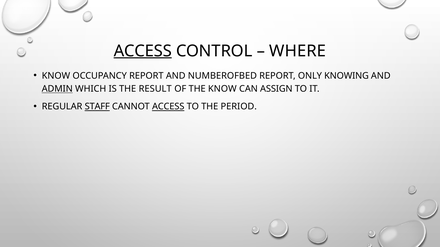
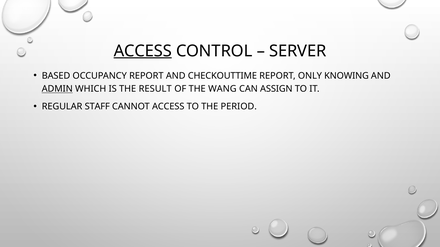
WHERE: WHERE -> SERVER (298, 51)
KNOW: KNOW -> BASED (56, 76)
NUMBEROFBED: NUMBEROFBED -> CHECKOUTTIME (222, 76)
THE KNOW: KNOW -> WANG (222, 89)
STAFF underline: present -> none (97, 107)
ACCESS underline: present -> none (168, 107)
